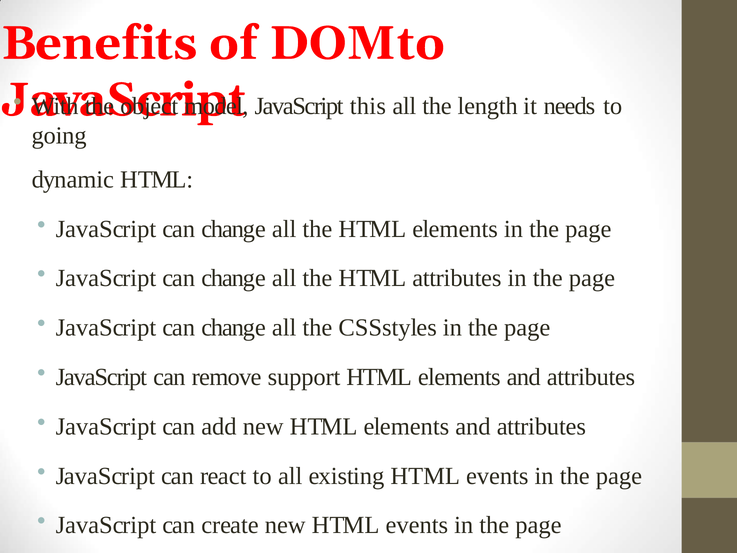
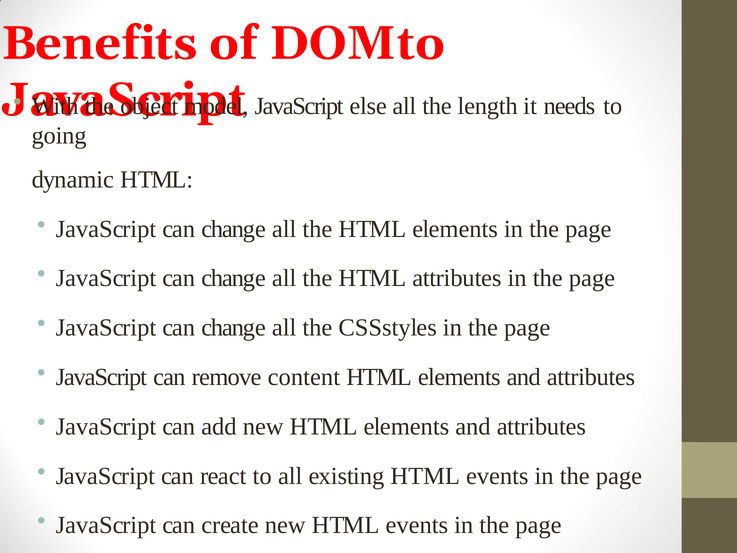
this: this -> else (368, 106)
support: support -> content (304, 377)
